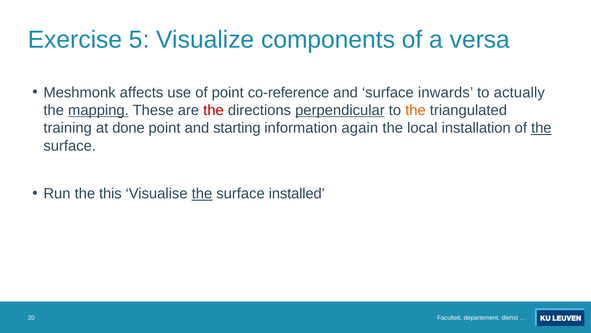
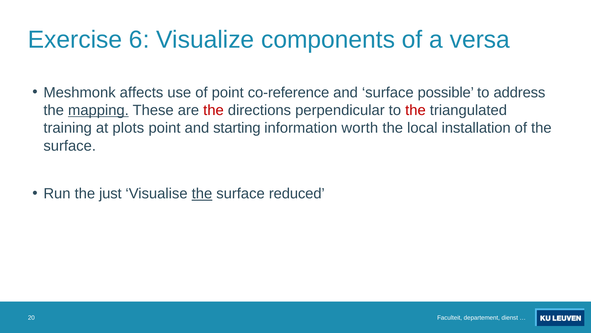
5: 5 -> 6 (139, 40)
inwards: inwards -> possible (446, 92)
actually: actually -> address (519, 92)
perpendicular underline: present -> none (340, 110)
the colour: orange -> red (415, 110)
done: done -> plots (128, 128)
again: again -> worth (360, 128)
the underline: present -> none (541, 128)
this: this -> just (110, 193)
installed: installed -> reduced (297, 193)
